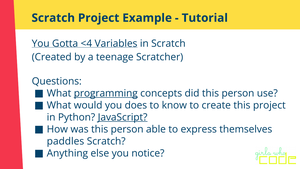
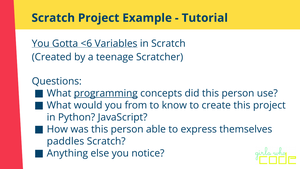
<4: <4 -> <6 (86, 43)
does: does -> from (136, 105)
JavaScript underline: present -> none (123, 117)
